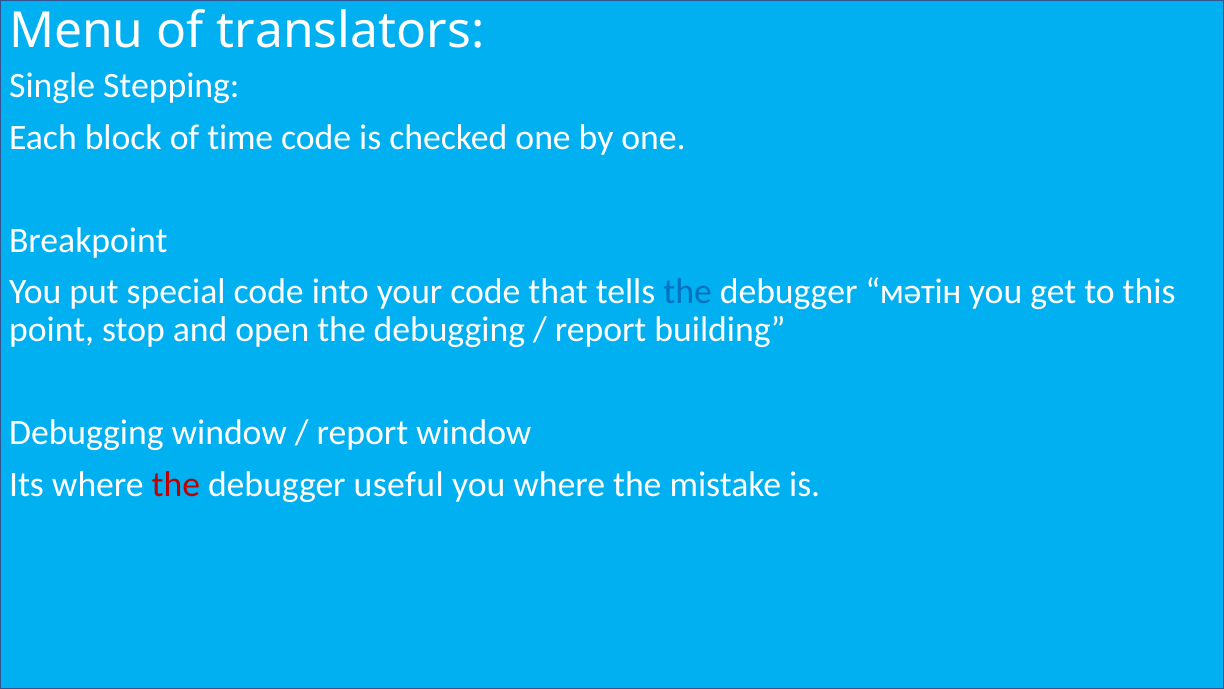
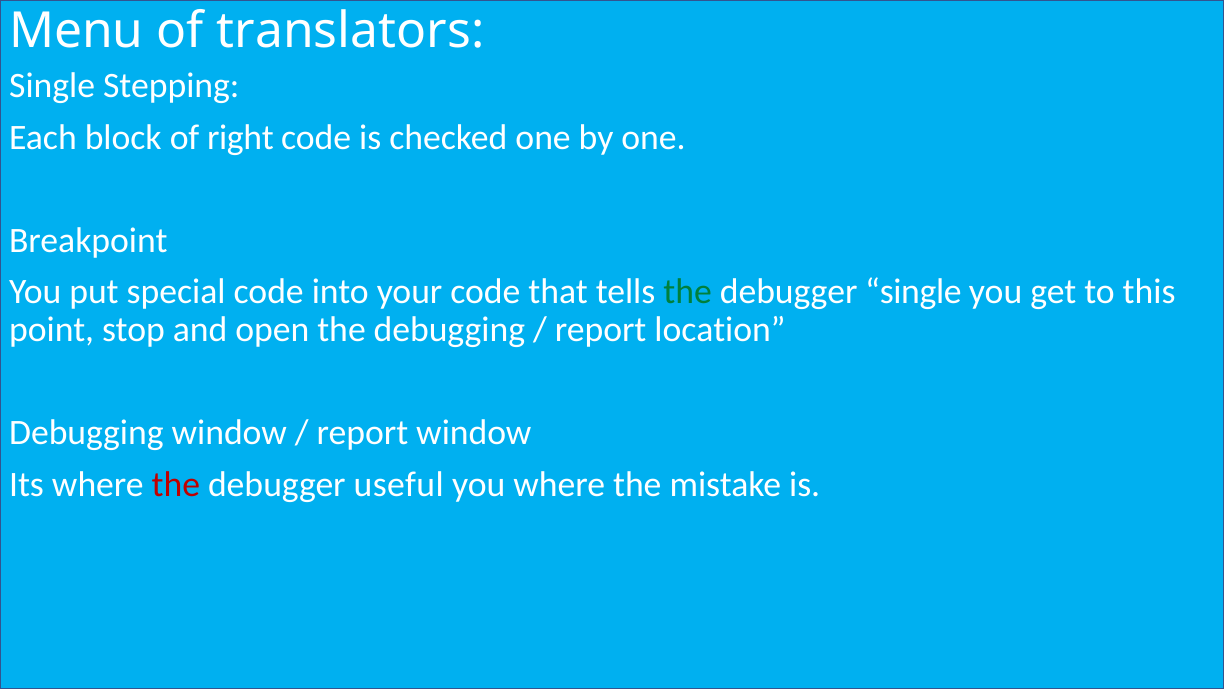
time: time -> right (240, 137)
the colour: blue -> green (688, 291)
debugger мәтін: мәтін -> single (913, 291)
building: building -> location (720, 330)
